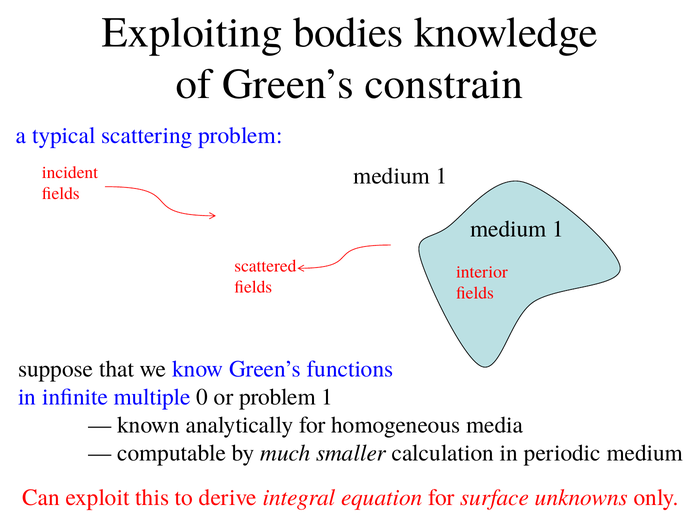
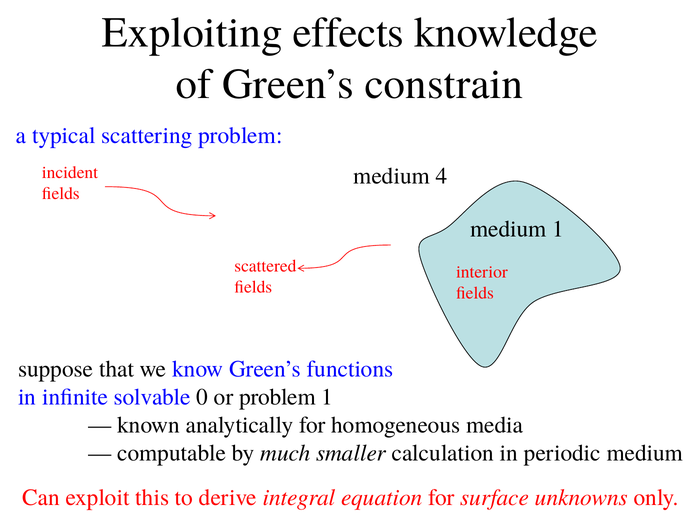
bodies: bodies -> effects (348, 33)
1: 1 -> 4 (442, 176)
multiple: multiple -> solvable (152, 397)
